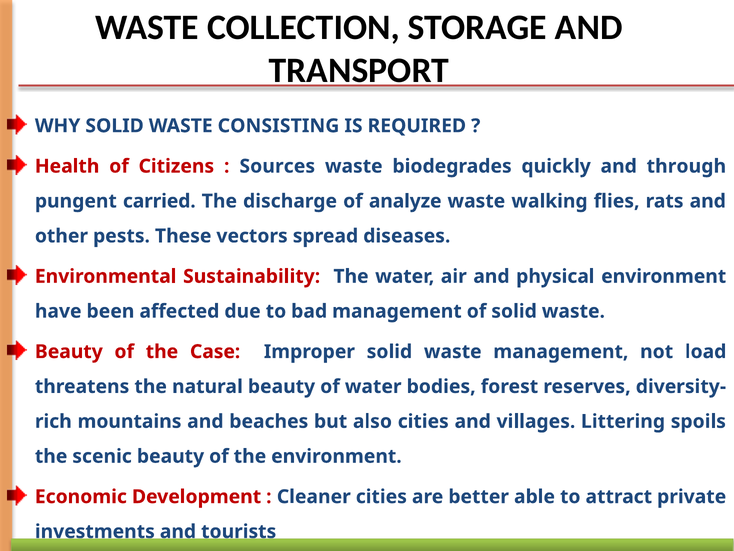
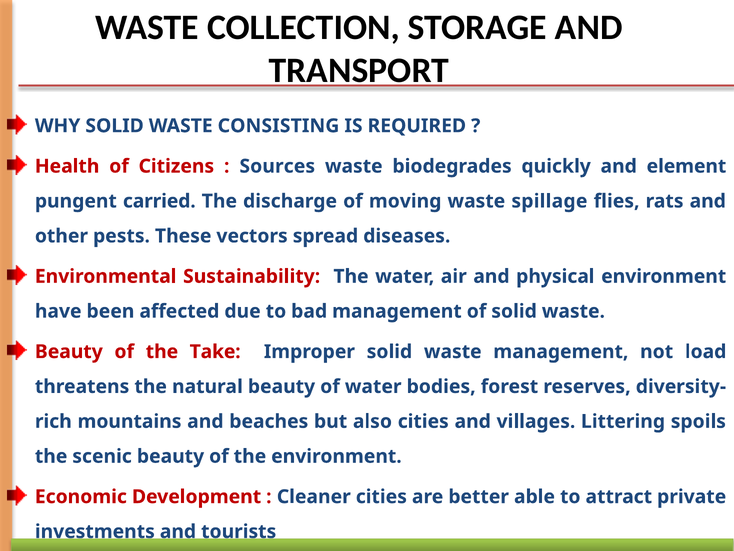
through: through -> element (686, 166)
analyze: analyze -> moving (405, 201)
walking: walking -> spillage (549, 201)
Case: Case -> Take (215, 351)
